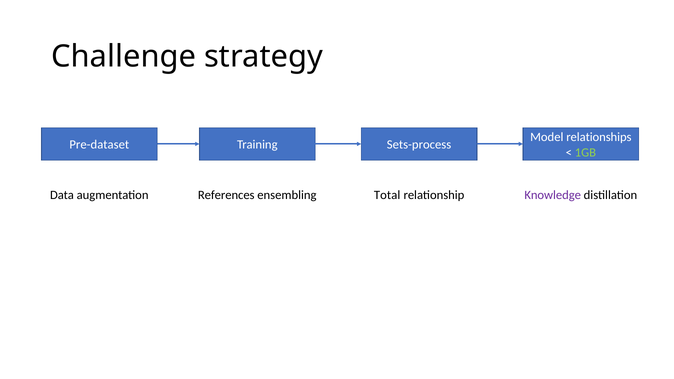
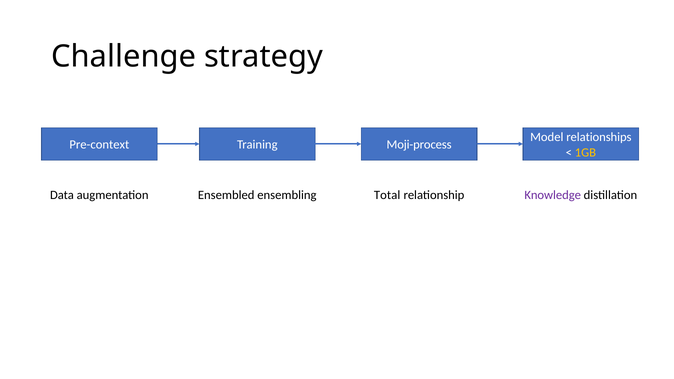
Pre-dataset: Pre-dataset -> Pre-context (99, 145)
Sets-process: Sets-process -> Moji-process (419, 145)
1GB colour: light green -> yellow (585, 152)
References: References -> Ensembled (226, 195)
